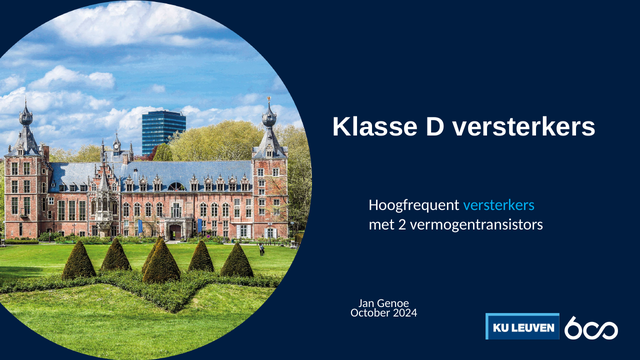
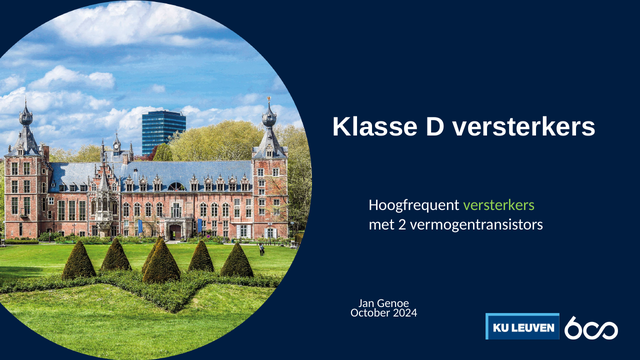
versterkers colour: light blue -> light green (499, 205)
